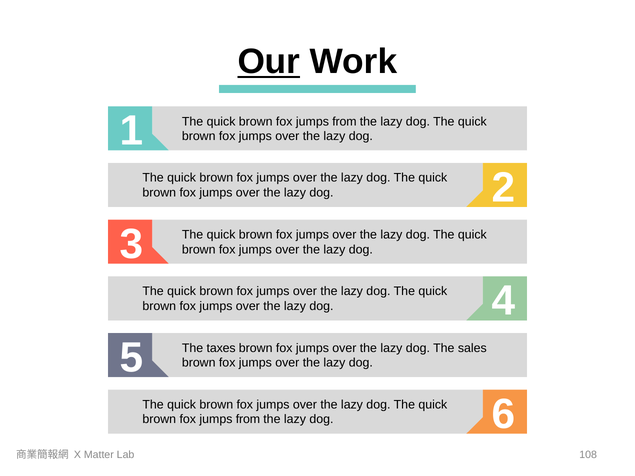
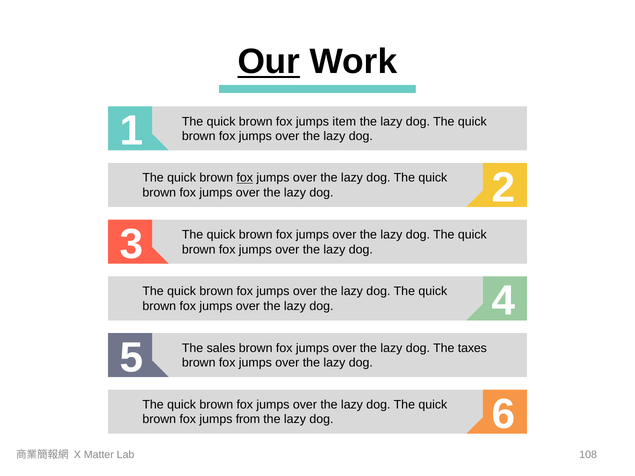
from: from -> item (344, 122)
fox underline: none -> present (245, 178)
taxes: taxes -> sales (221, 348)
sales: sales -> taxes (472, 348)
